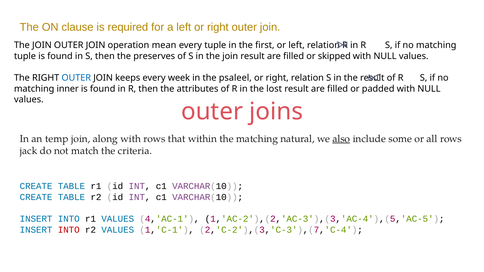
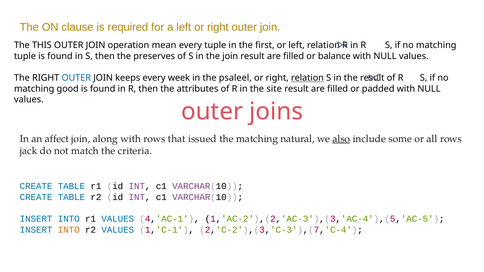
JOIN: JOIN -> THIS (42, 45)
skipped: skipped -> balance (334, 56)
relation underline: none -> present (307, 78)
inner: inner -> good (68, 89)
lost: lost -> site (274, 89)
temp: temp -> affect (57, 139)
within: within -> issued (202, 139)
INTO colour: red -> orange (69, 230)
